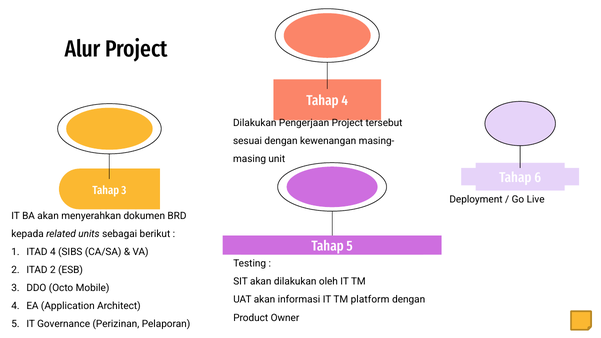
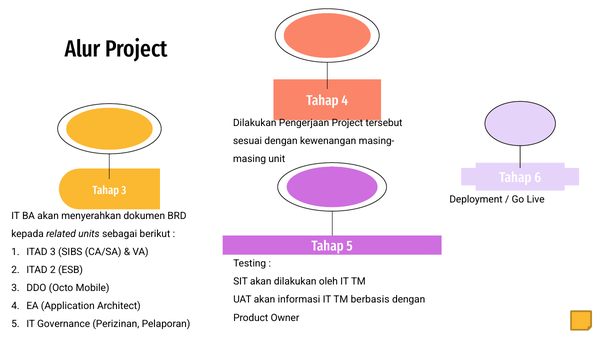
ITAD 4: 4 -> 3 (53, 252)
platform: platform -> berbasis (370, 300)
